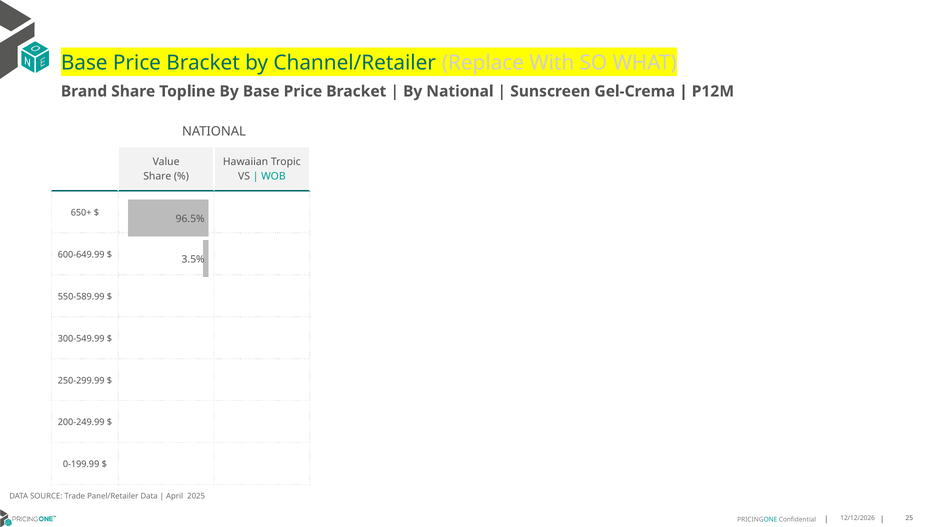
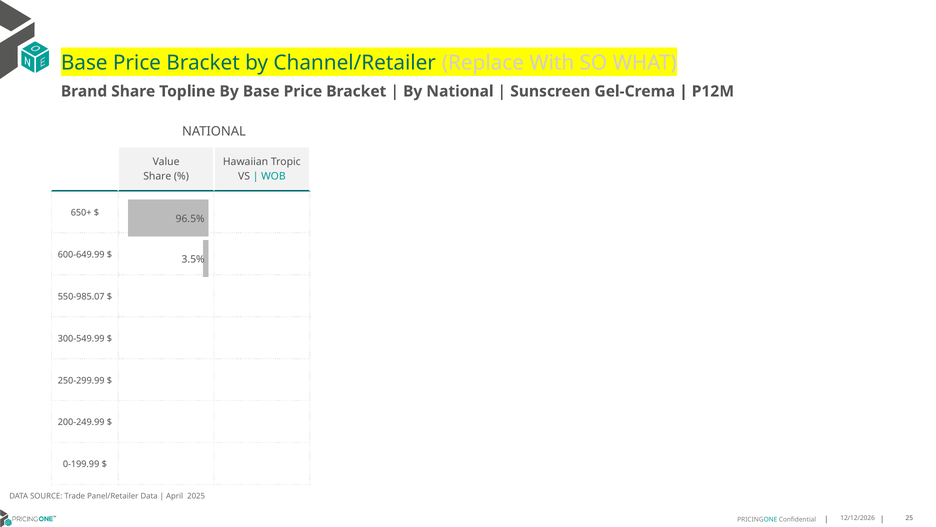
550-589.99: 550-589.99 -> 550-985.07 (81, 296)
